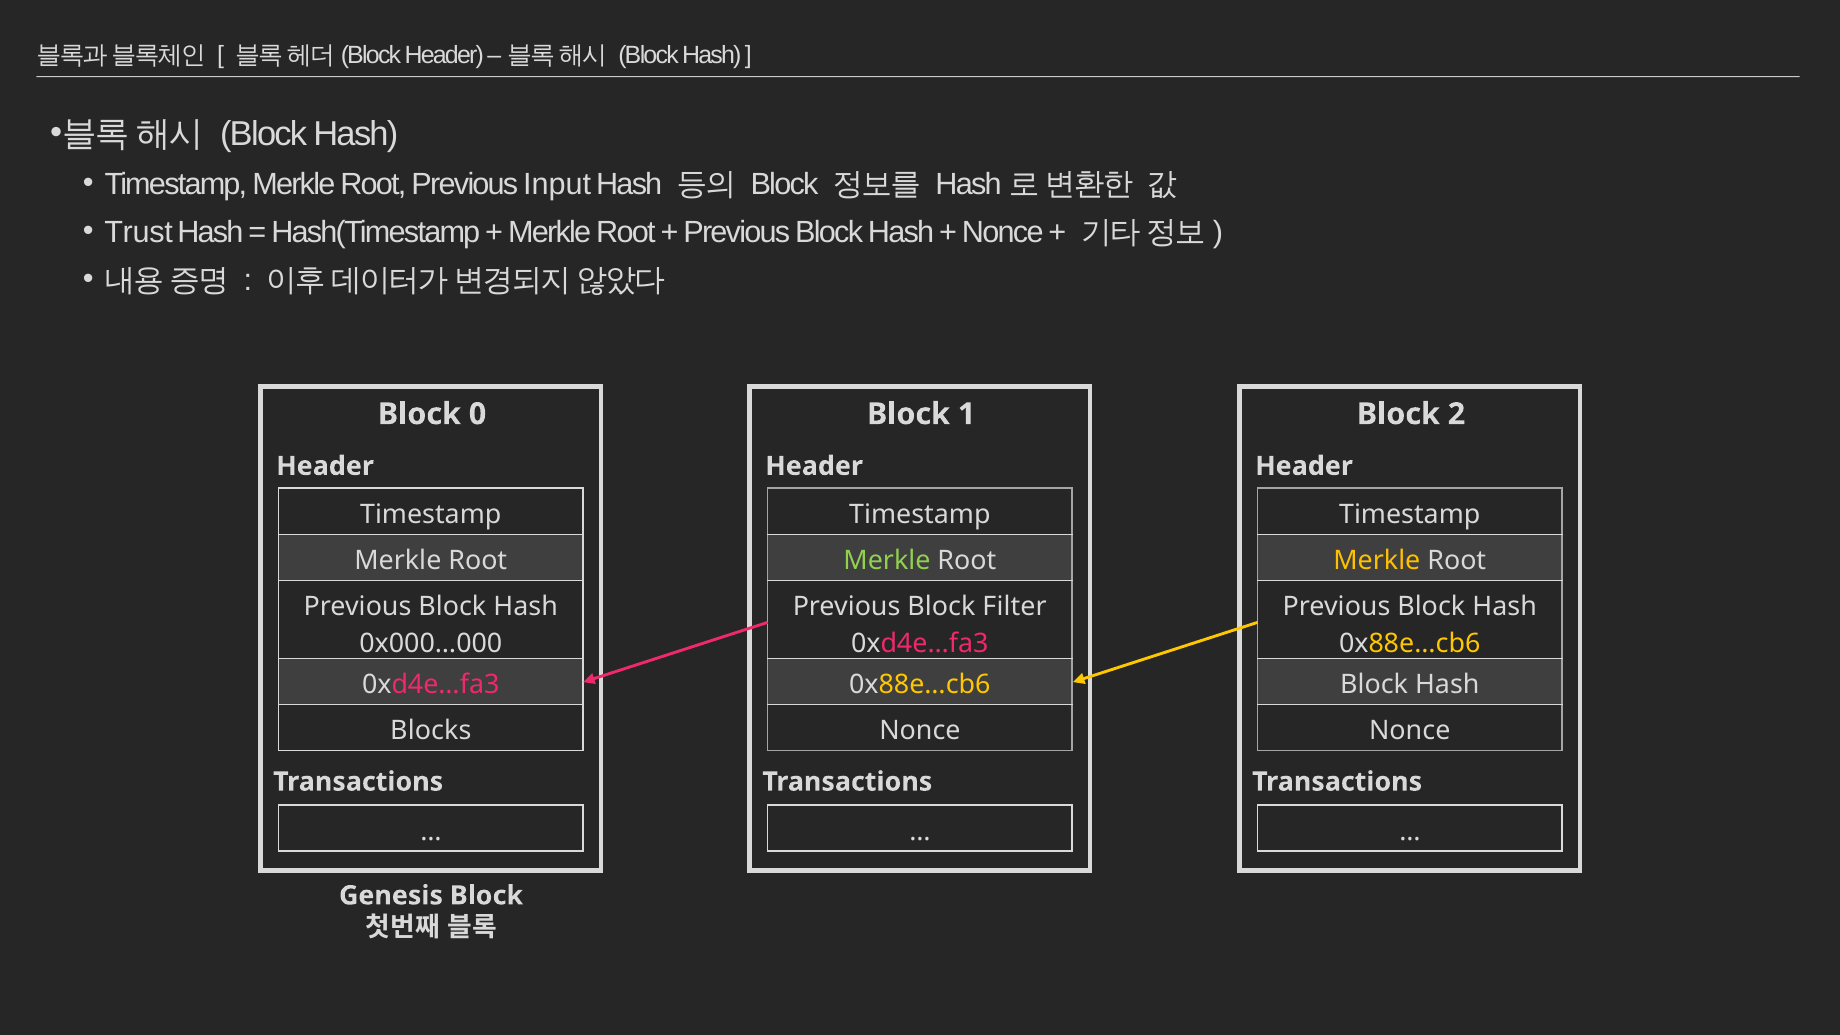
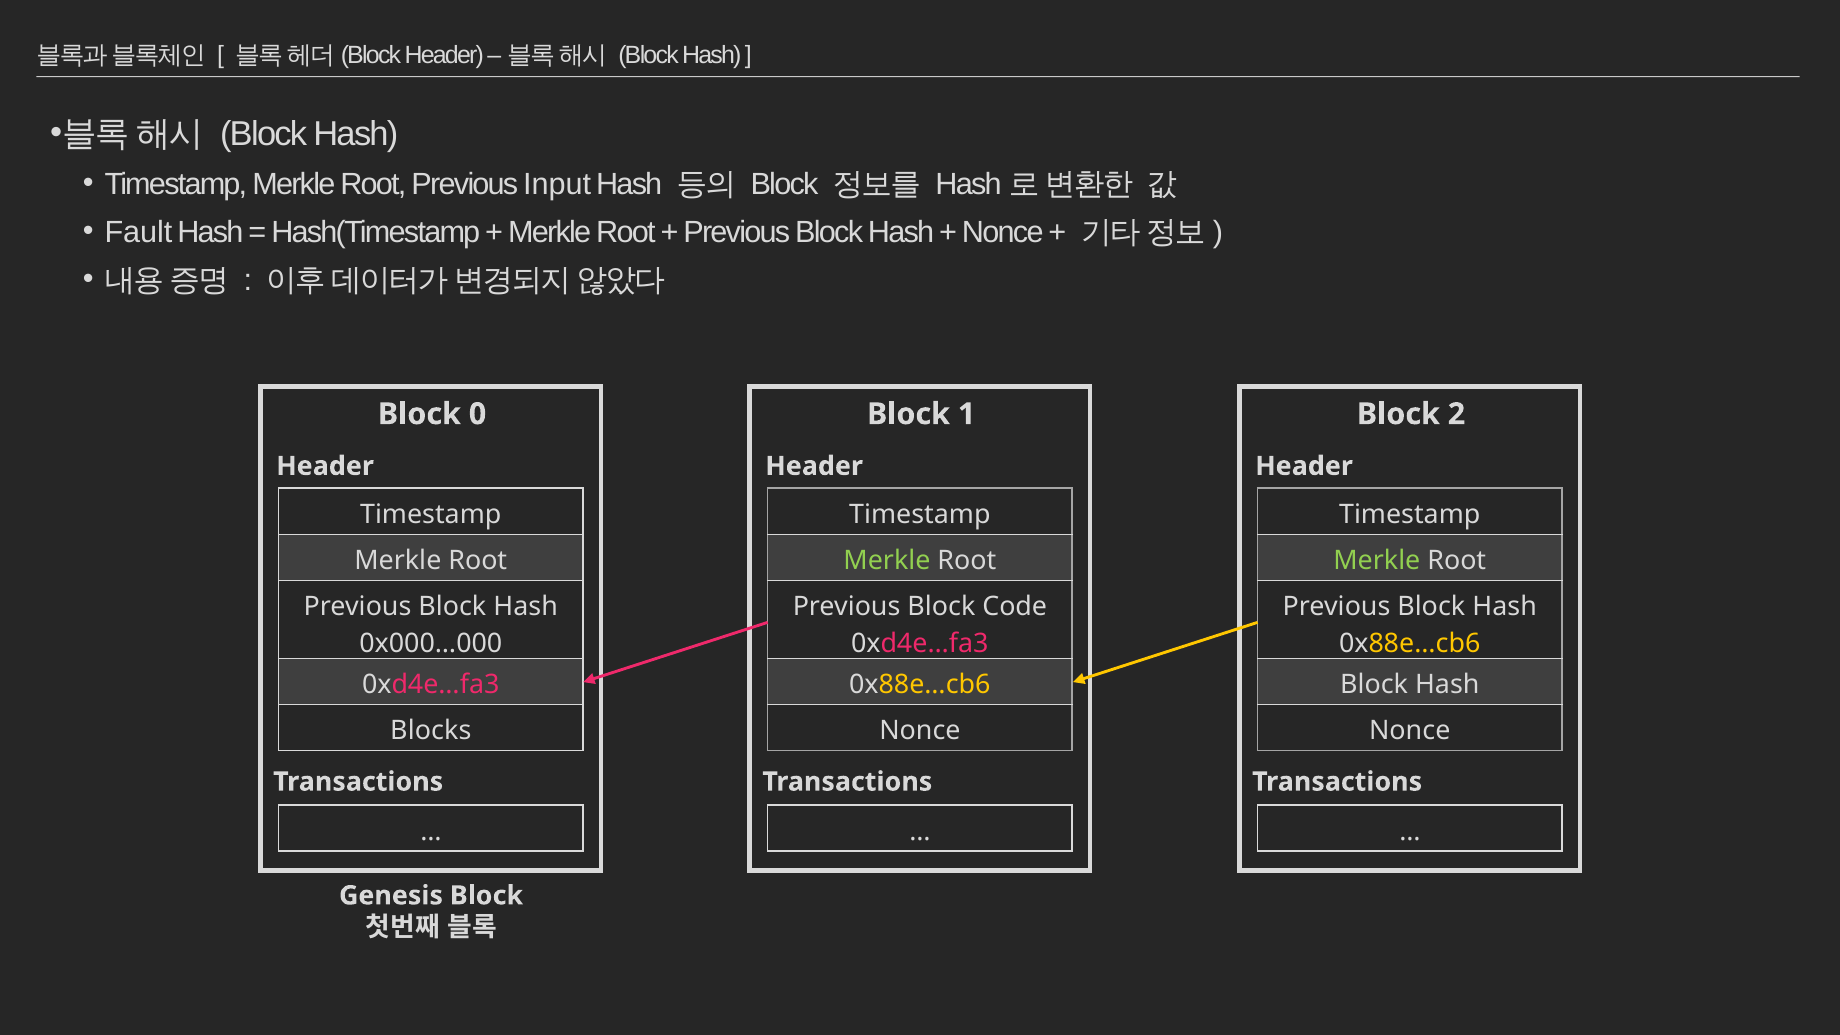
Trust: Trust -> Fault (138, 232)
Merkle colour: yellow -> light green (1377, 561)
Filter: Filter -> Code (1015, 607)
